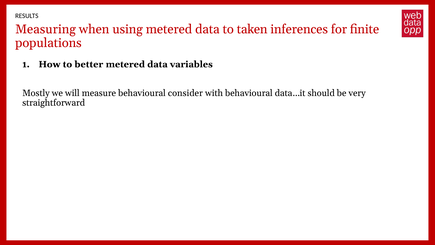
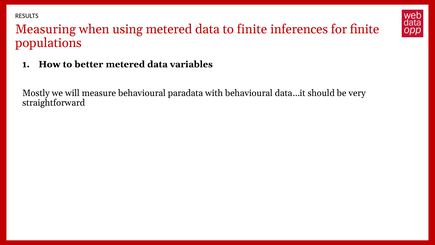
to taken: taken -> finite (252, 29)
consider: consider -> paradata (185, 93)
